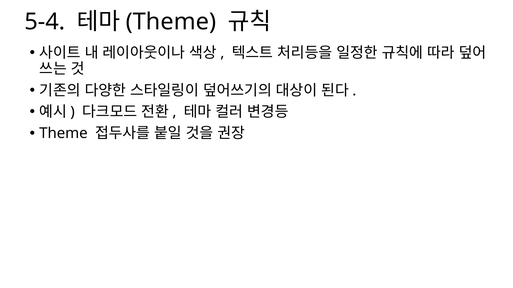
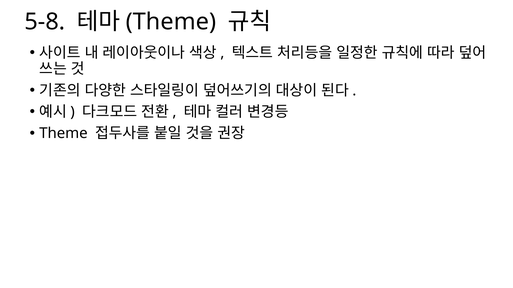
5-4: 5-4 -> 5-8 (45, 22)
